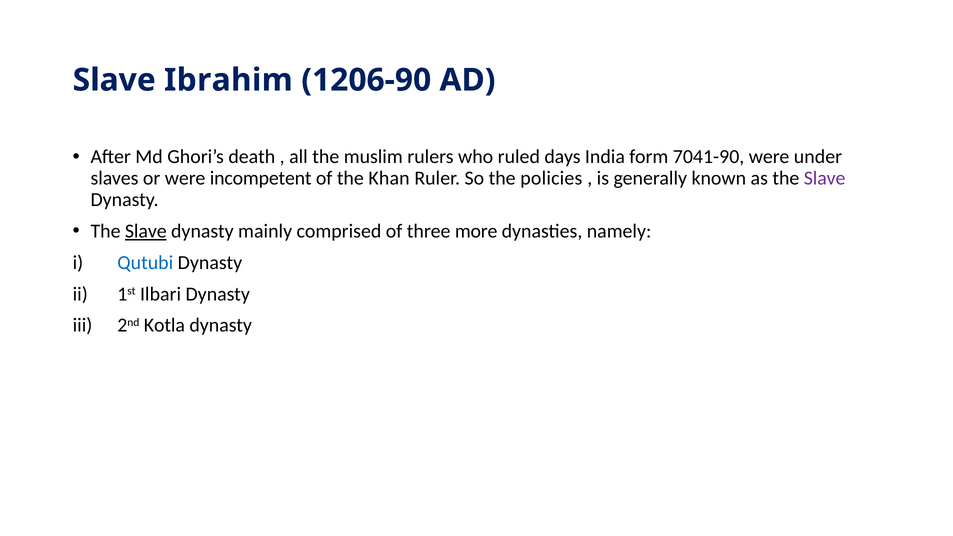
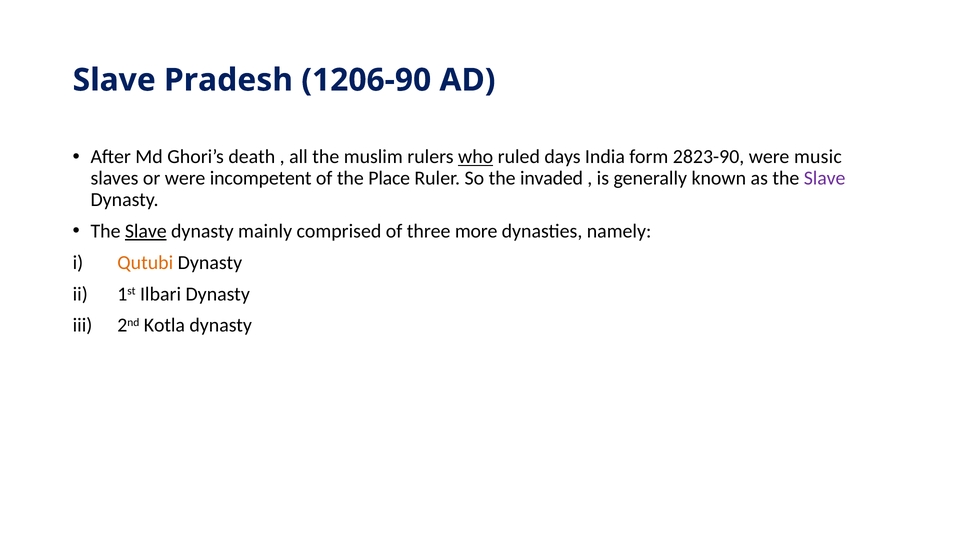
Ibrahim: Ibrahim -> Pradesh (228, 80)
who underline: none -> present (476, 157)
7041-90: 7041-90 -> 2823-90 (709, 157)
under: under -> music (818, 157)
Khan: Khan -> Place (389, 178)
policies: policies -> invaded (552, 178)
Qutubi colour: blue -> orange (145, 263)
